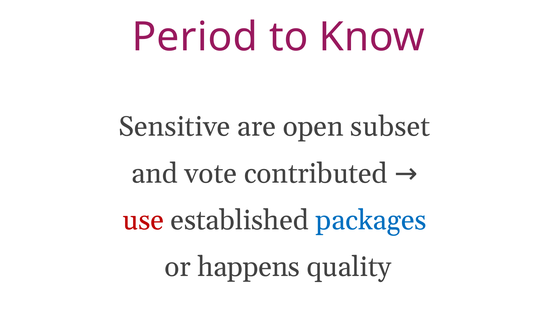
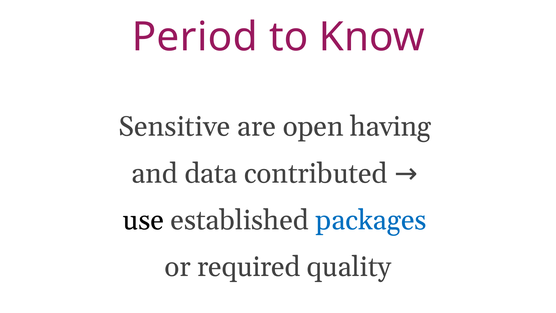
subset: subset -> having (390, 127)
vote: vote -> data (211, 173)
use colour: red -> black (143, 220)
happens: happens -> required (249, 267)
